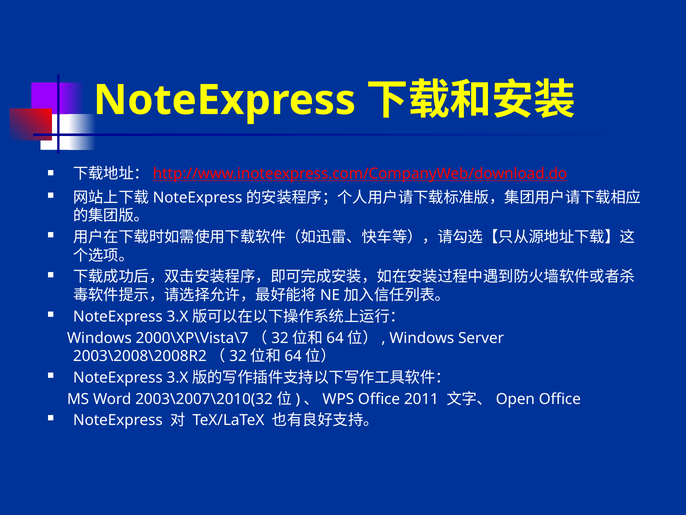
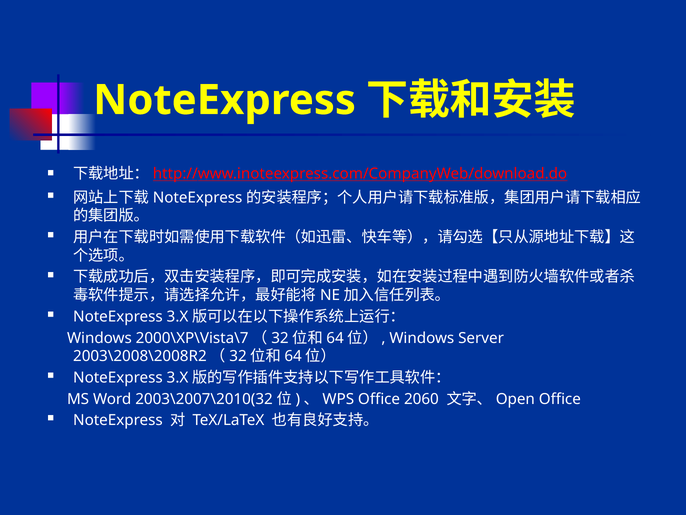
2011: 2011 -> 2060 (421, 399)
